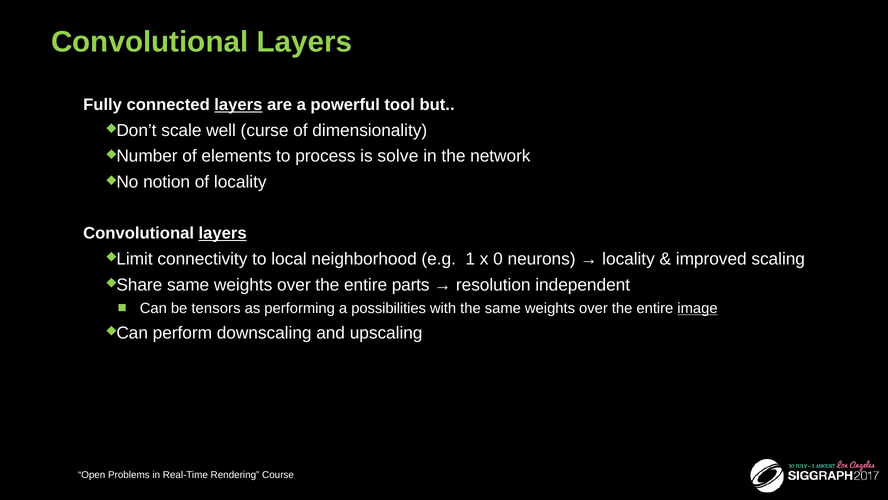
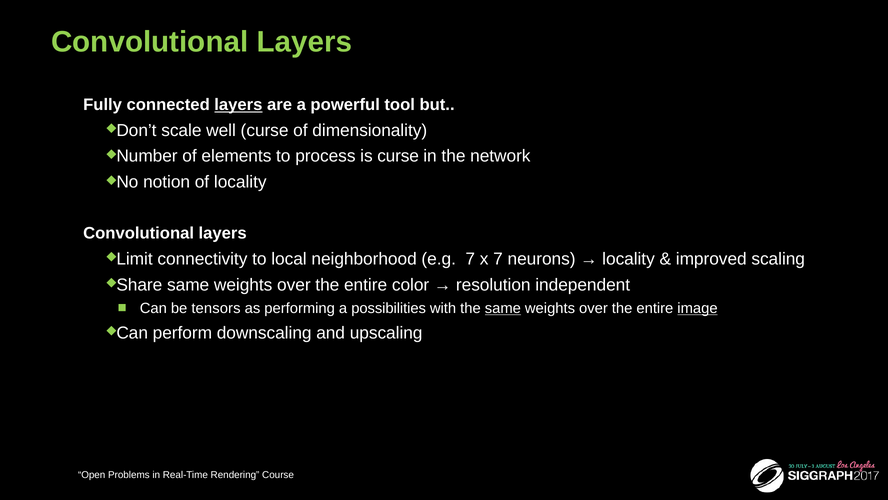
is solve: solve -> curse (398, 156)
layers underline: present -> none (223, 233)
e.g 1: 1 -> 7 (470, 259)
x 0: 0 -> 7 (498, 259)
parts: parts -> color (411, 285)
same underline: none -> present (503, 308)
